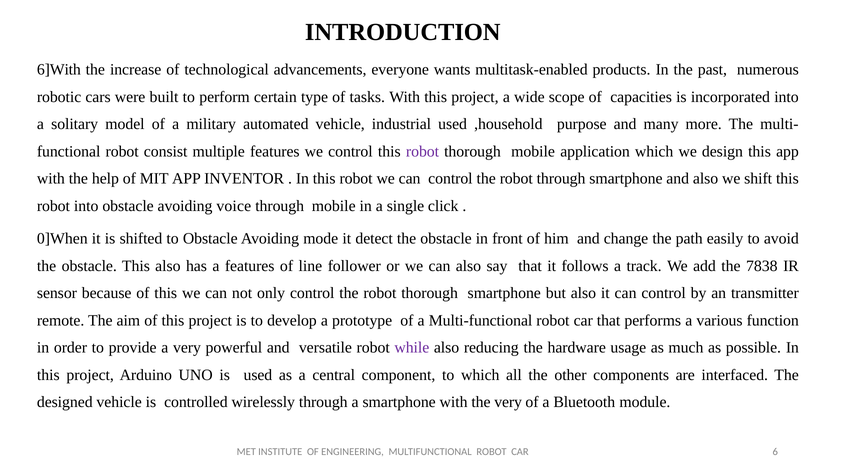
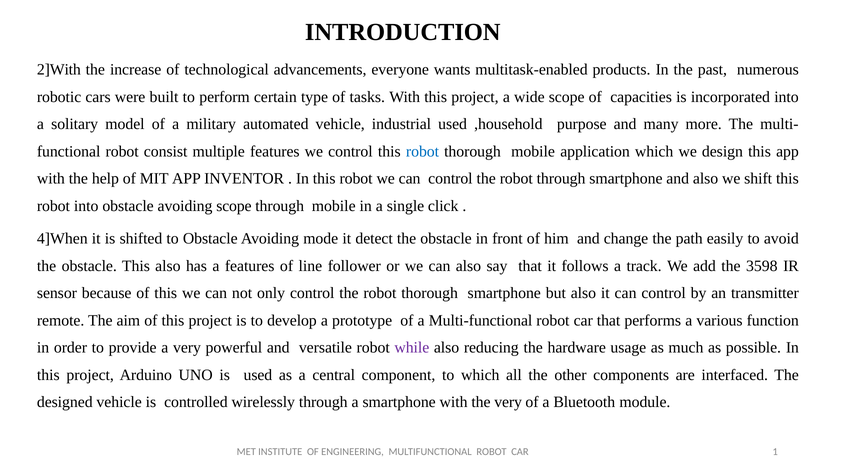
6]With: 6]With -> 2]With (59, 70)
robot colour: purple -> blue (423, 152)
avoiding voice: voice -> scope (234, 206)
0]When: 0]When -> 4]When (62, 239)
7838: 7838 -> 3598 (762, 266)
6: 6 -> 1 (775, 452)
